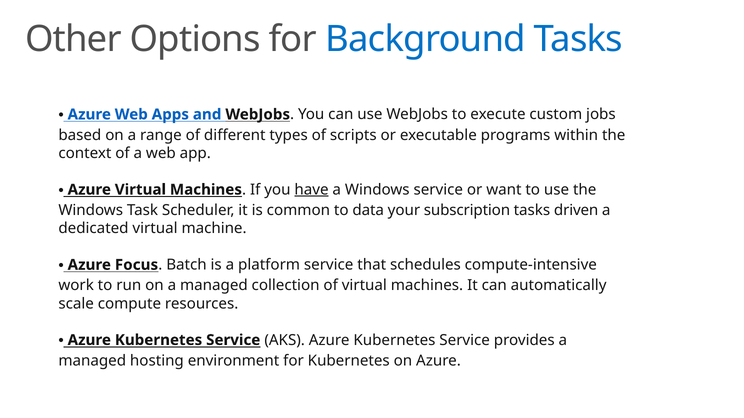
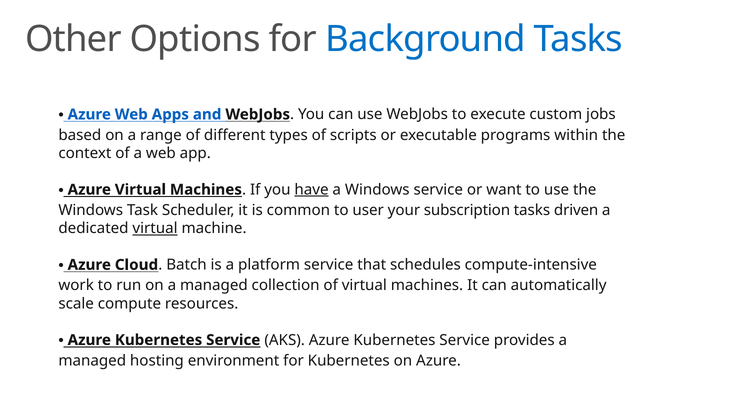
data: data -> user (368, 210)
virtual underline: none -> present (155, 229)
Focus: Focus -> Cloud (136, 265)
